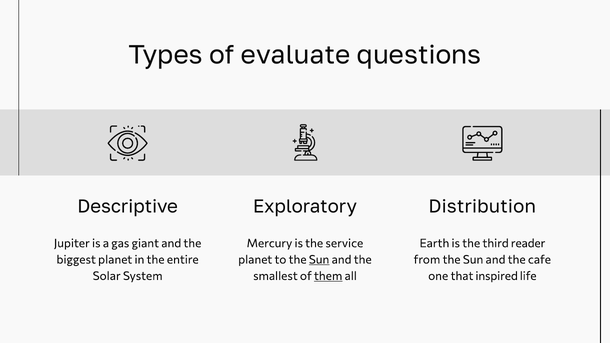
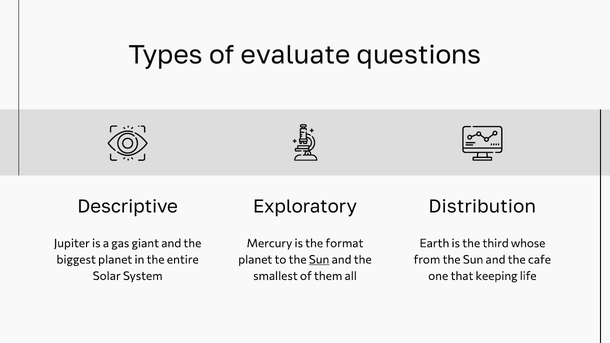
service: service -> format (344, 243)
reader: reader -> whose (528, 243)
them underline: present -> none (328, 276)
inspired: inspired -> keeping (497, 276)
